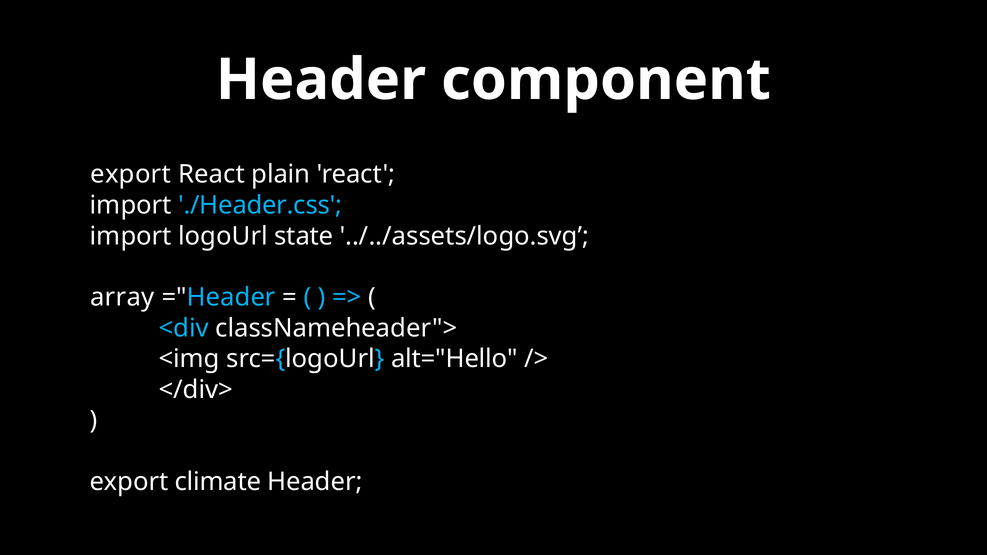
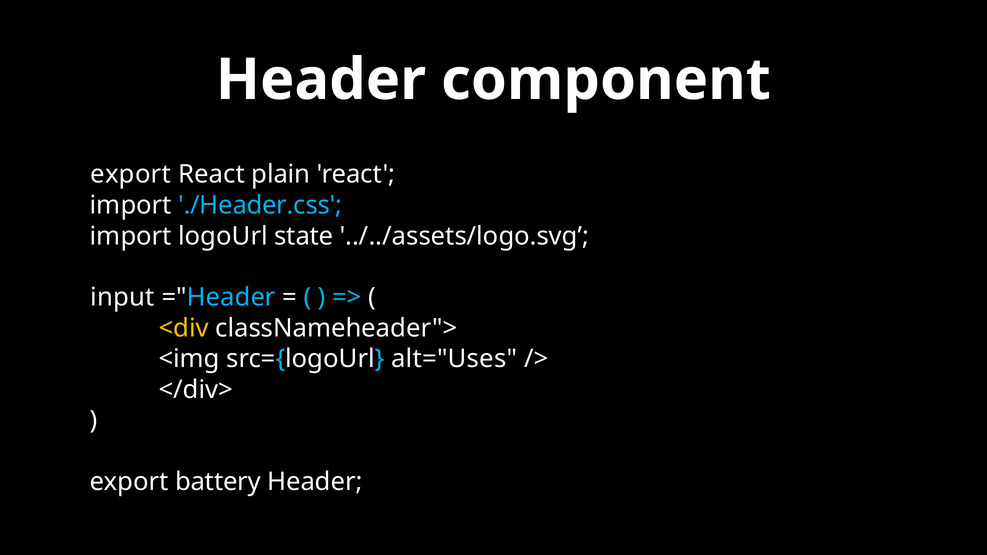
array: array -> input (122, 297)
<div colour: light blue -> yellow (184, 328)
alt="Hello: alt="Hello -> alt="Uses (454, 359)
climate: climate -> battery (218, 482)
